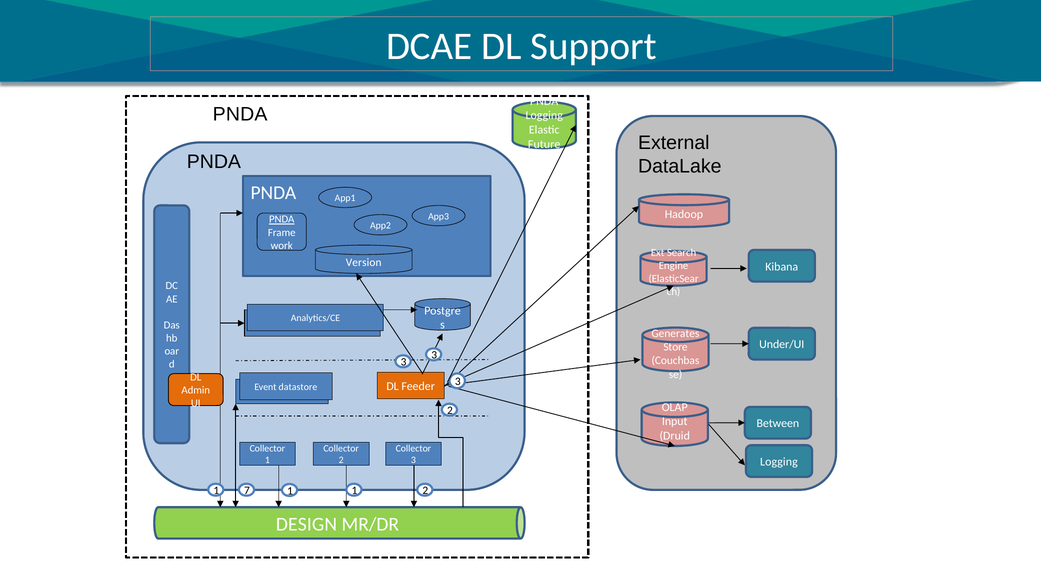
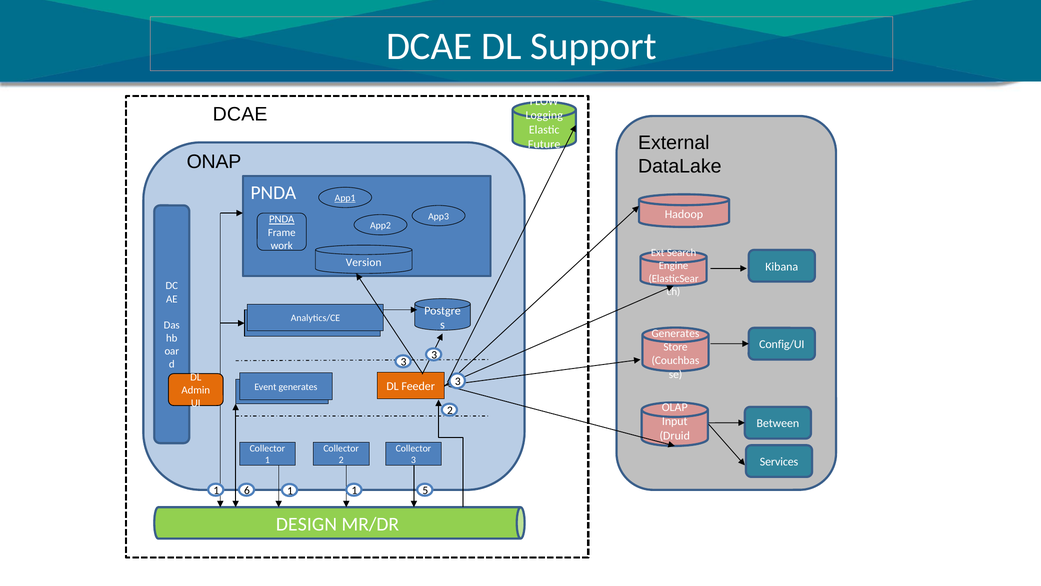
PNDA: PNDA -> FLOW (544, 101)
PNDA: PNDA -> DCAE (240, 114)
PNDA: PNDA -> ONAP (214, 162)
App1 underline: none -> present (345, 198)
Under/UI: Under/UI -> Config/UI (782, 344)
Event datastore: datastore -> generates (298, 387)
Logging: Logging -> Services (779, 461)
7: 7 -> 6 (247, 490)
1 2: 2 -> 5 (425, 490)
